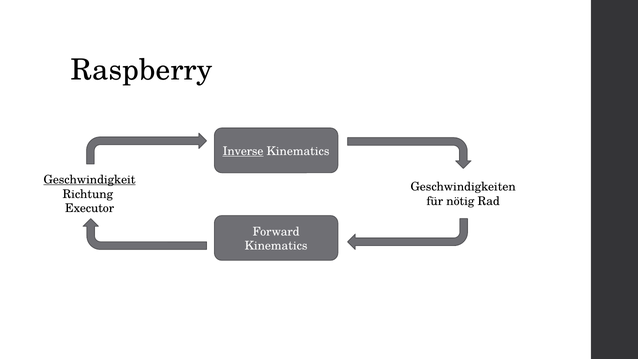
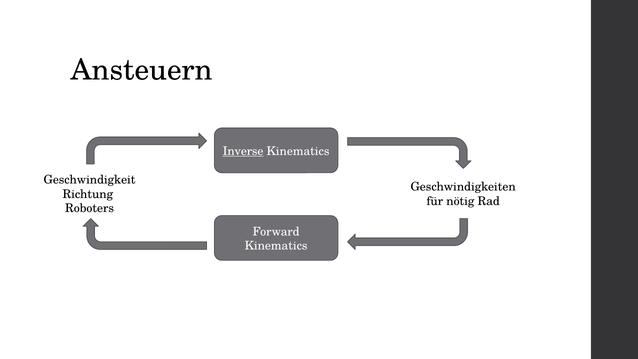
Raspberry: Raspberry -> Ansteuern (142, 70)
Geschwindigkeit underline: present -> none (90, 180)
Executor: Executor -> Roboters (90, 208)
